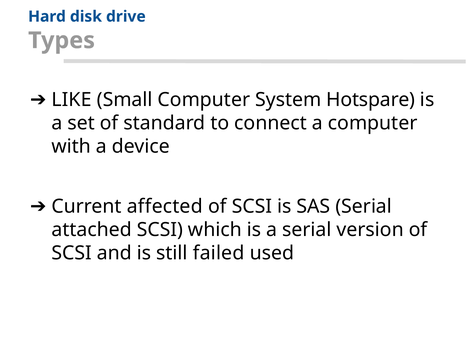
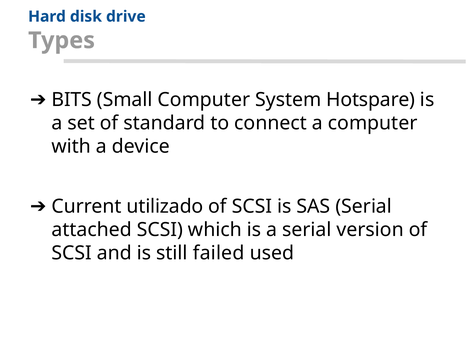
LIKE: LIKE -> BITS (72, 100)
affected: affected -> utilizado (165, 206)
